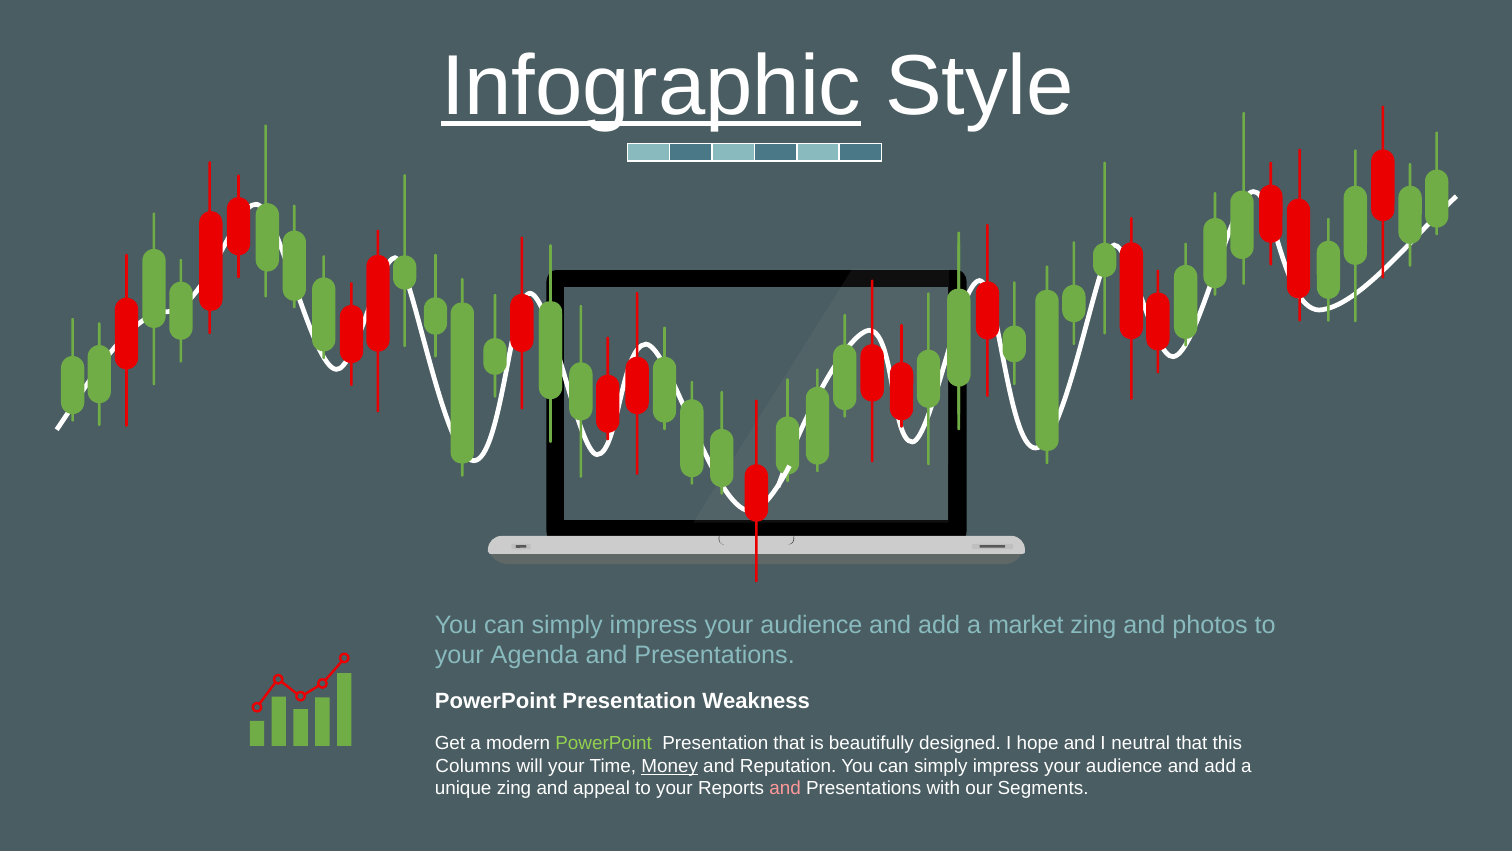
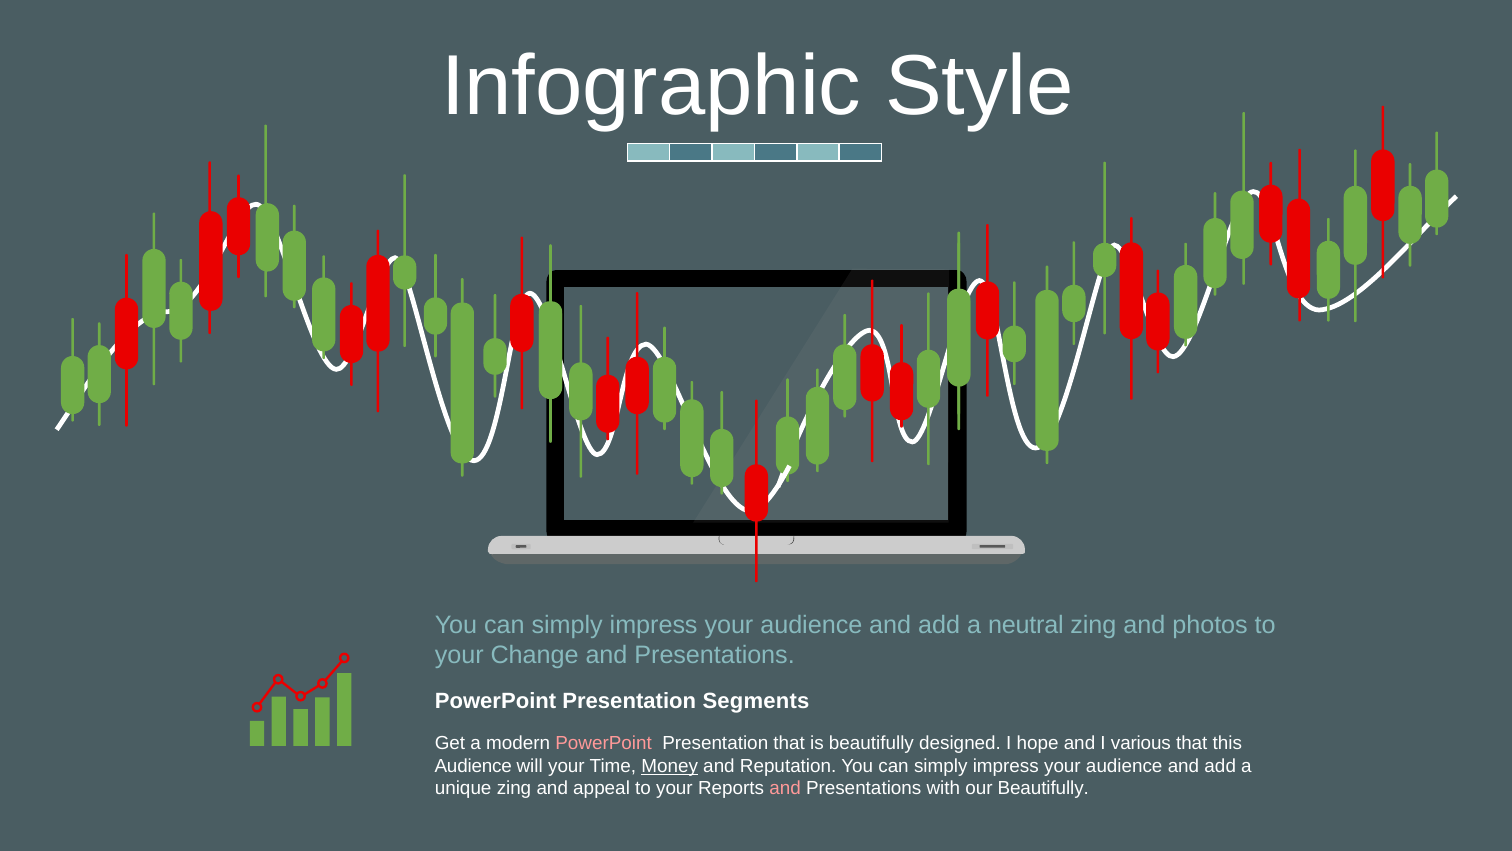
Infographic underline: present -> none (651, 86)
market: market -> neutral (1026, 625)
Agenda: Agenda -> Change (535, 655)
Weakness: Weakness -> Segments (756, 701)
PowerPoint colour: light green -> pink (604, 743)
neutral: neutral -> various (1141, 743)
Columns: Columns -> Audience (473, 766)
our Segments: Segments -> Beautifully (1043, 788)
